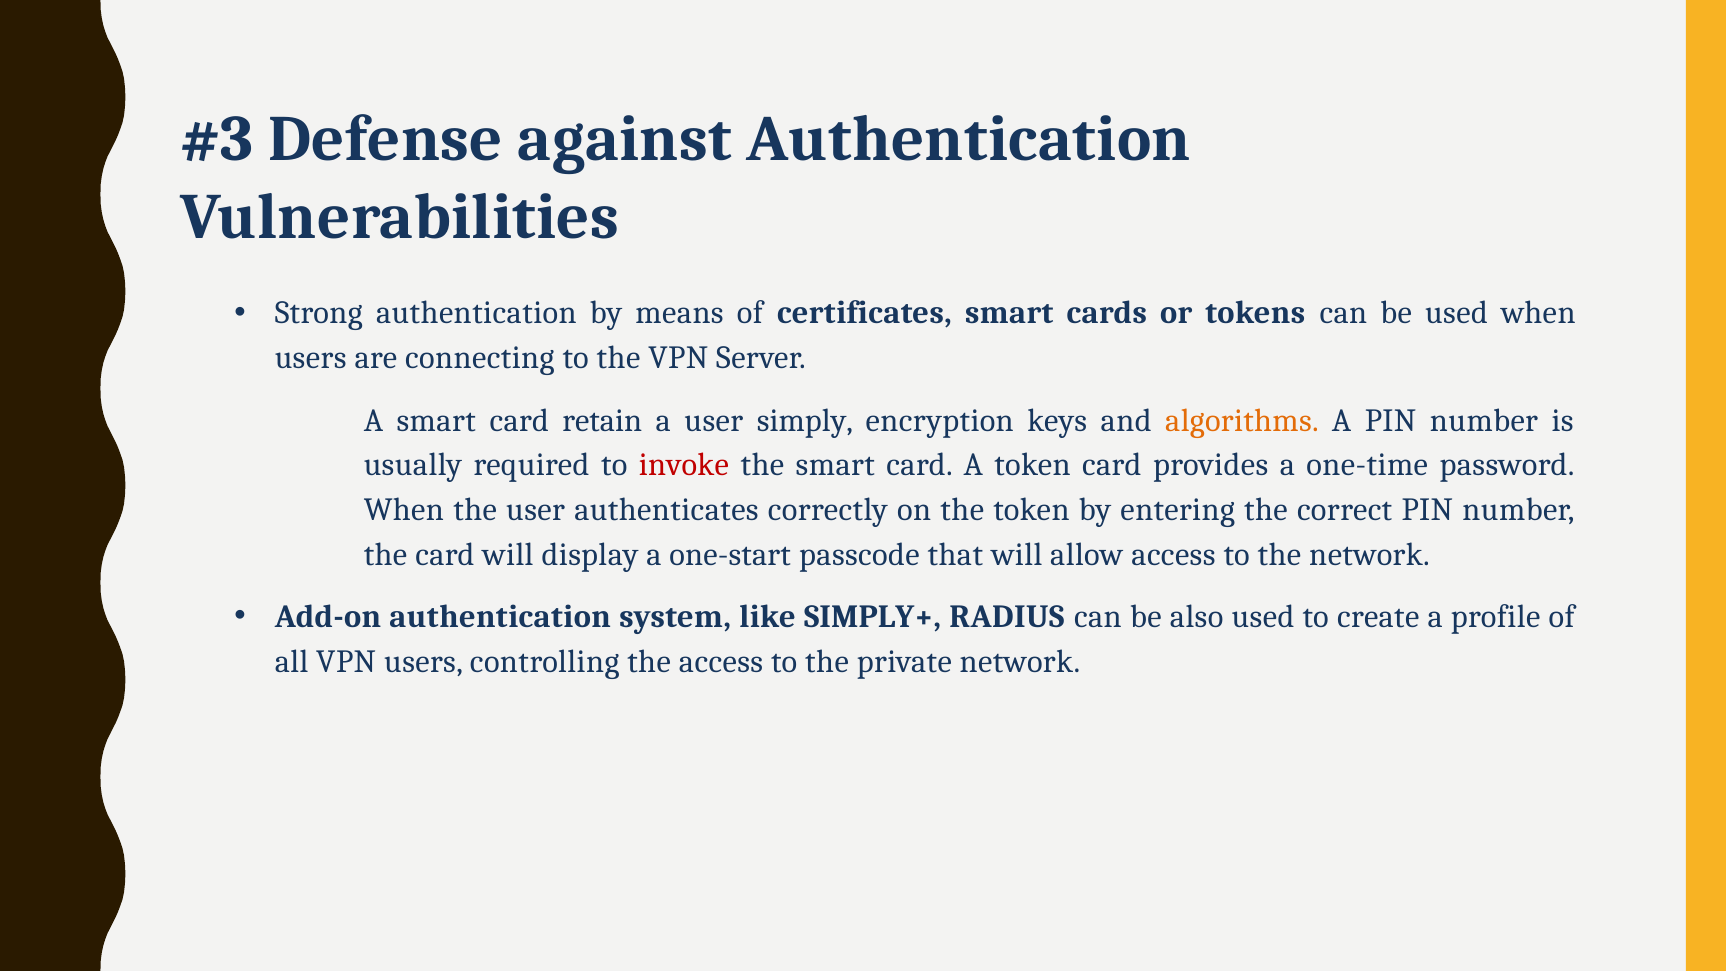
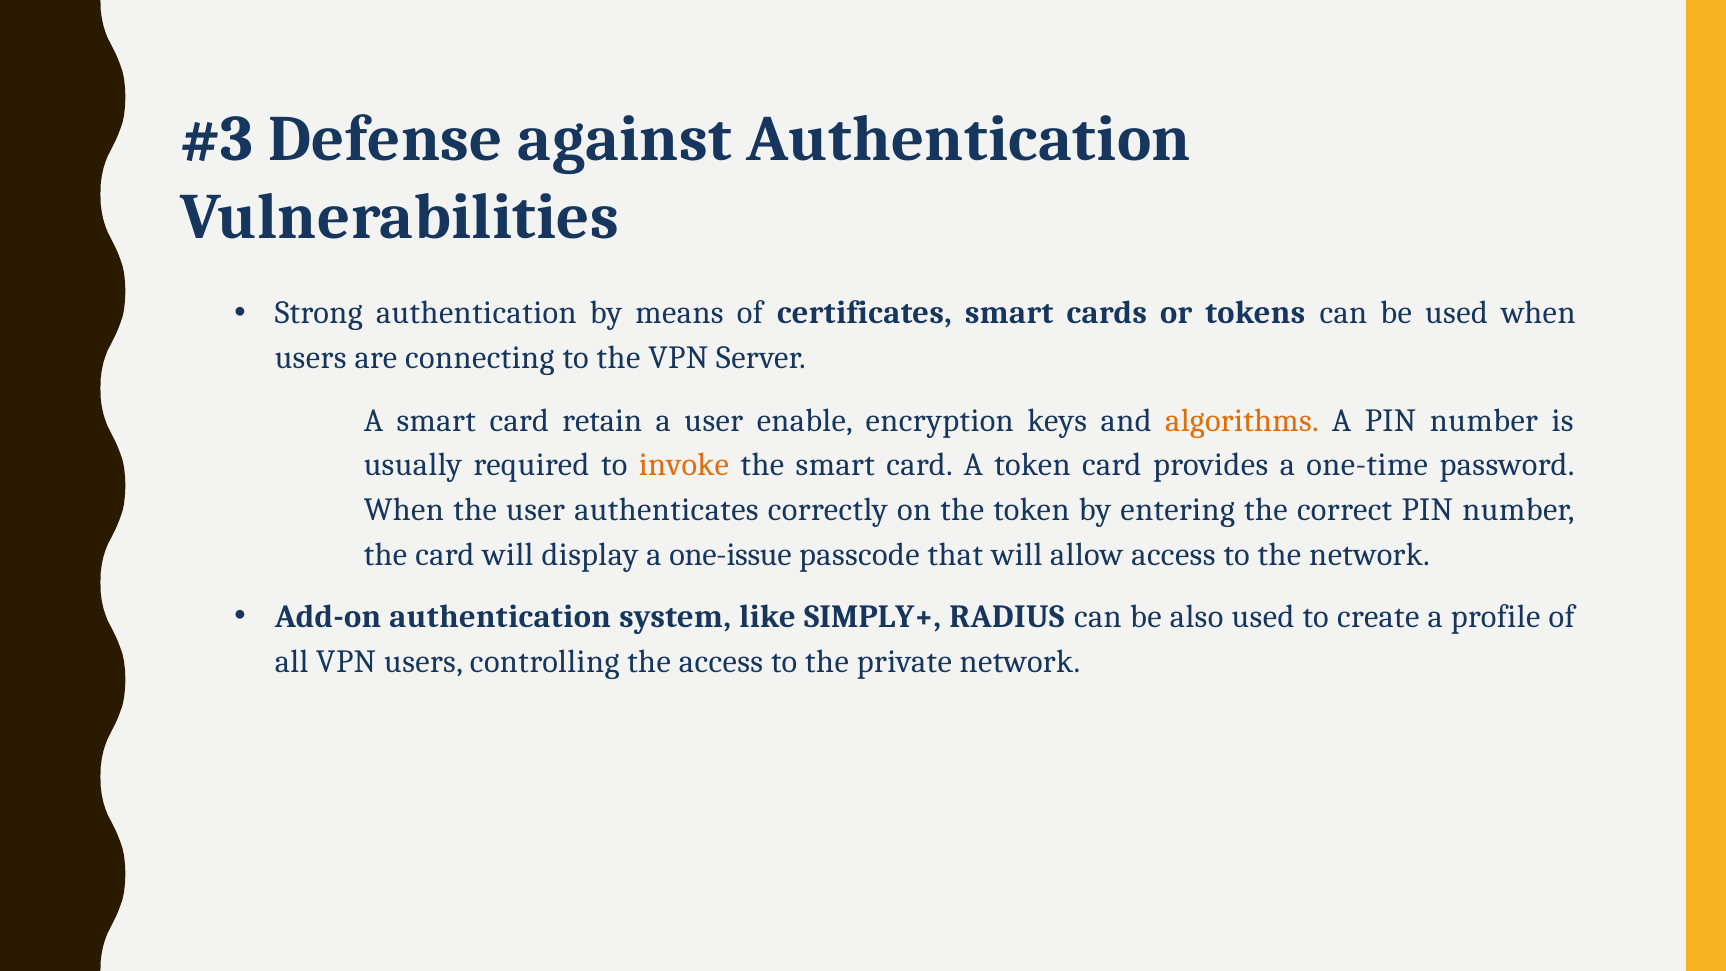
simply: simply -> enable (805, 420)
invoke colour: red -> orange (684, 465)
one-start: one-start -> one-issue (730, 554)
